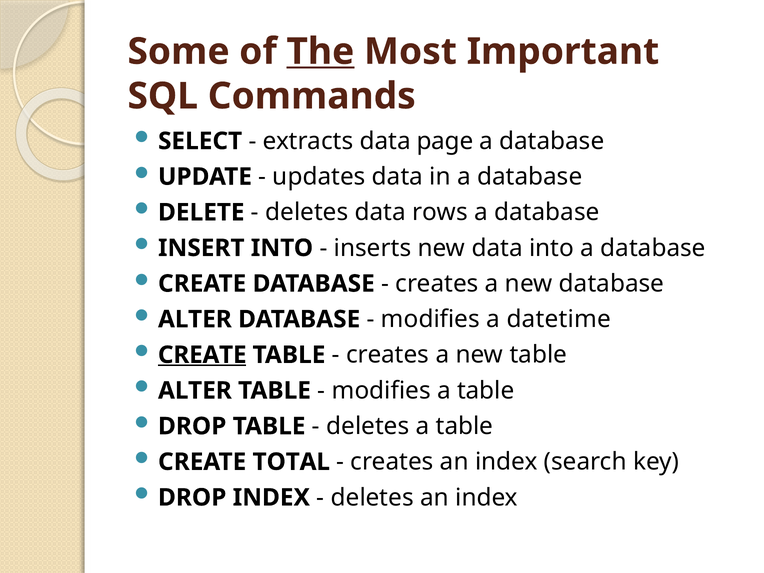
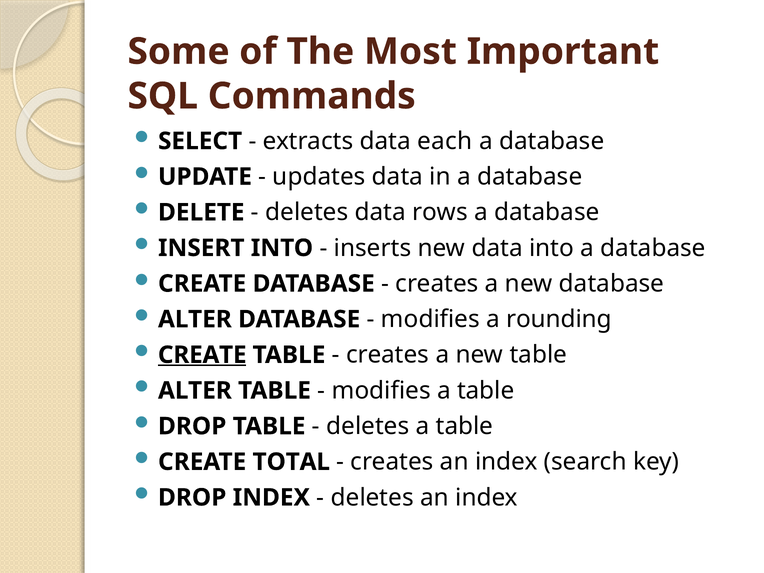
The underline: present -> none (320, 52)
page: page -> each (445, 141)
datetime: datetime -> rounding (559, 319)
